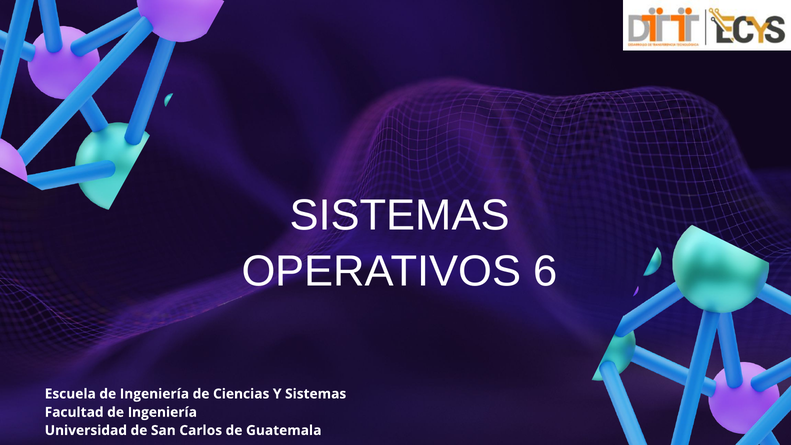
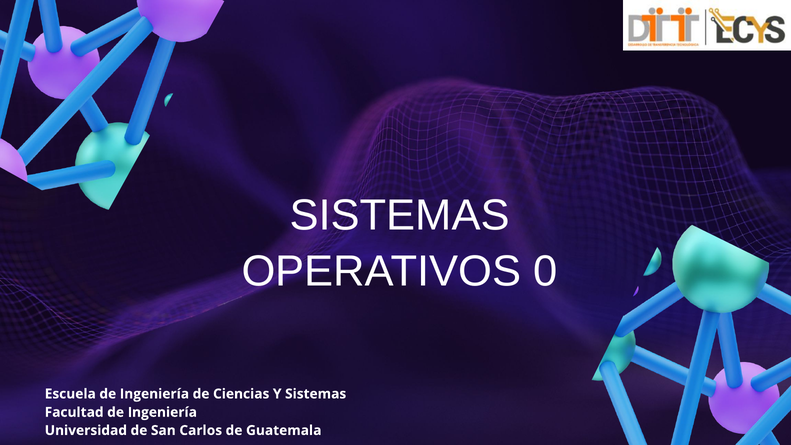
6: 6 -> 0 (545, 271)
